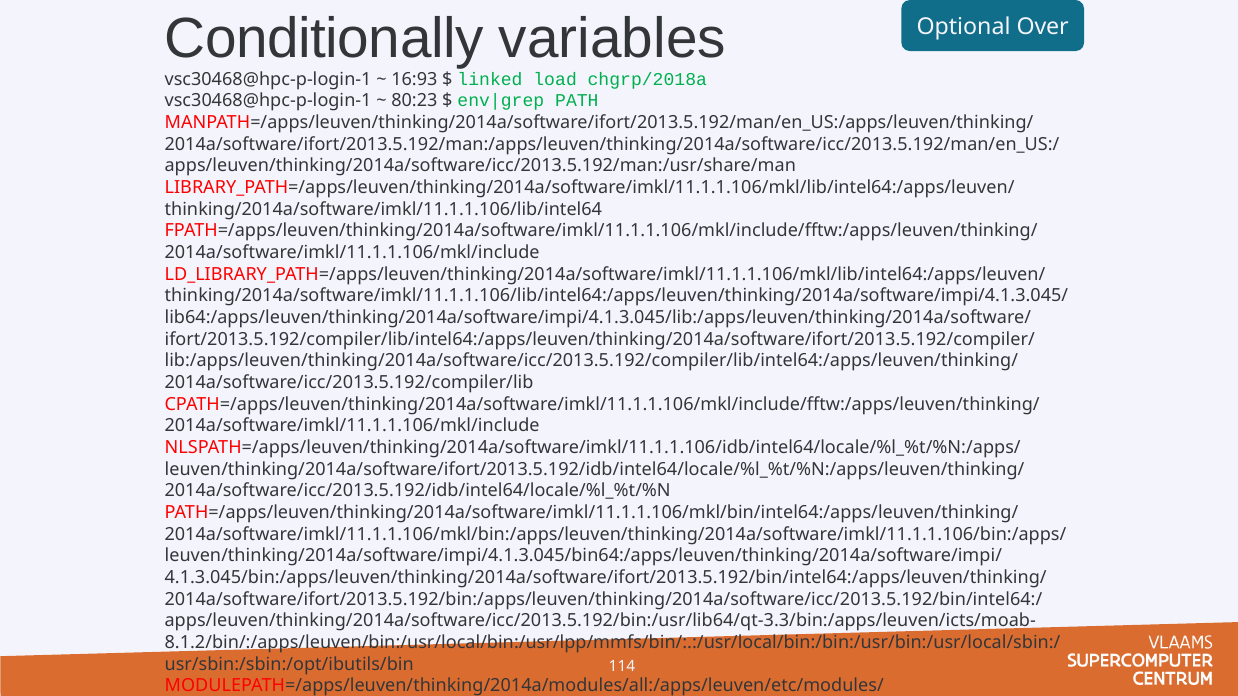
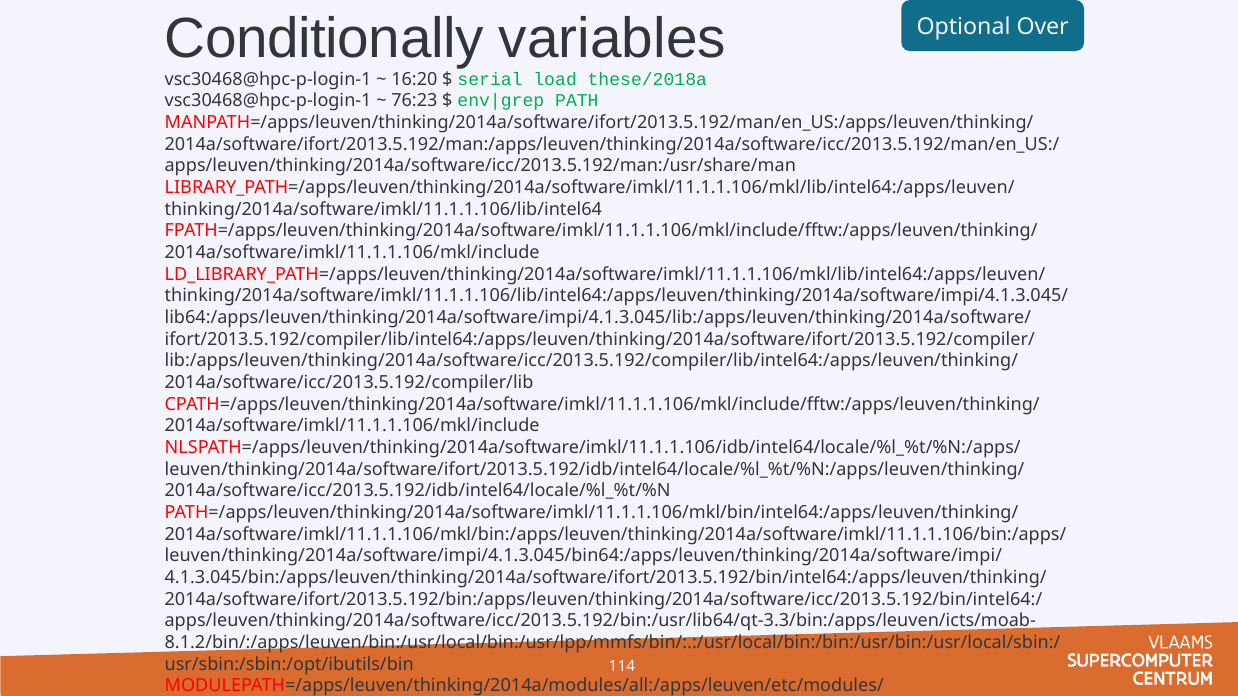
16:93: 16:93 -> 16:20 (414, 79)
linked: linked -> serial (490, 79)
chgrp/2018a: chgrp/2018a -> these/2018a (647, 79)
80:23: 80:23 -> 76:23 (414, 101)
